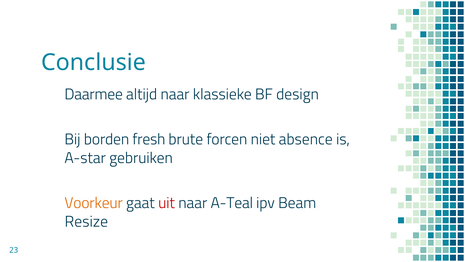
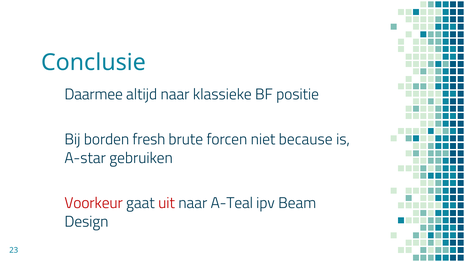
design: design -> positie (298, 94)
absence: absence -> because (306, 139)
Voorkeur colour: orange -> red (94, 203)
Resize: Resize -> Design (86, 221)
